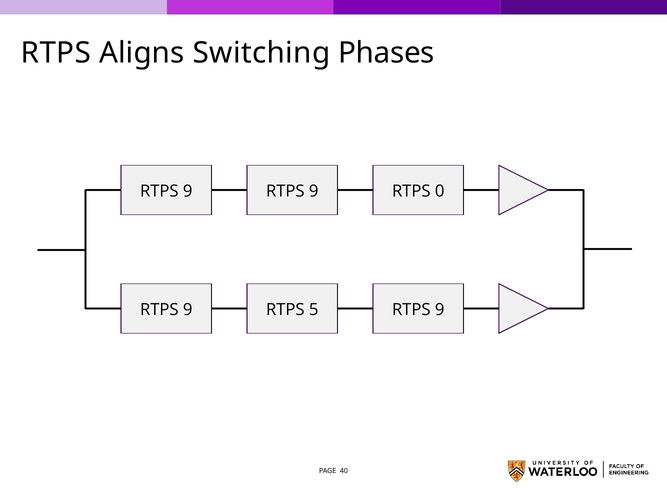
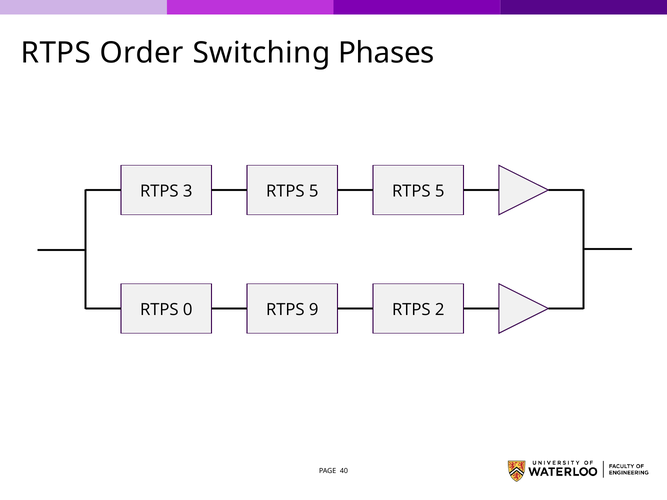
Aligns: Aligns -> Order (142, 53)
9: 9 -> 3 (188, 191)
9: 9 -> 5 (314, 191)
0: 0 -> 5 (440, 191)
9: 9 -> 0 (188, 310)
5: 5 -> 9 (314, 310)
9: 9 -> 2 (440, 310)
